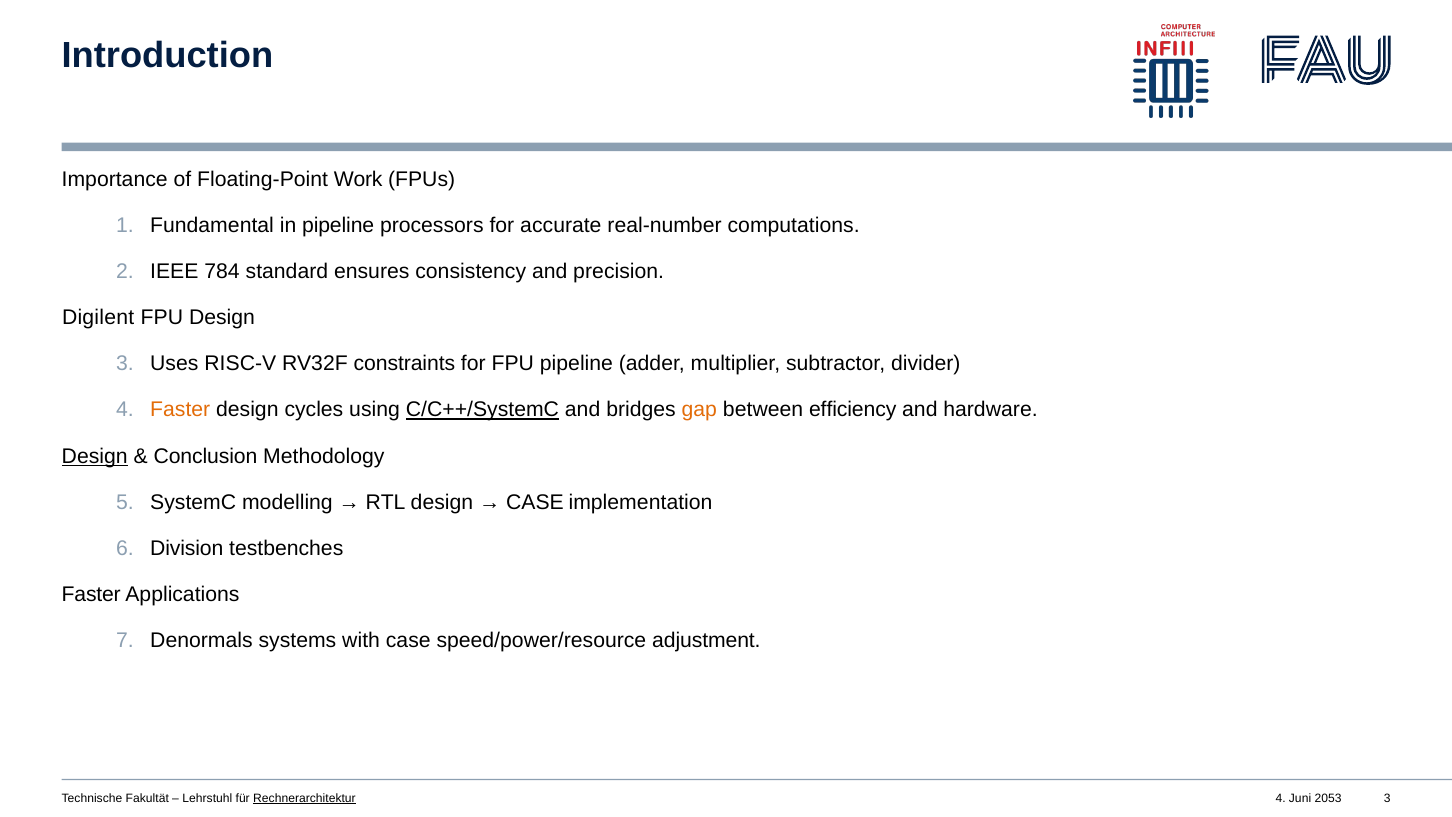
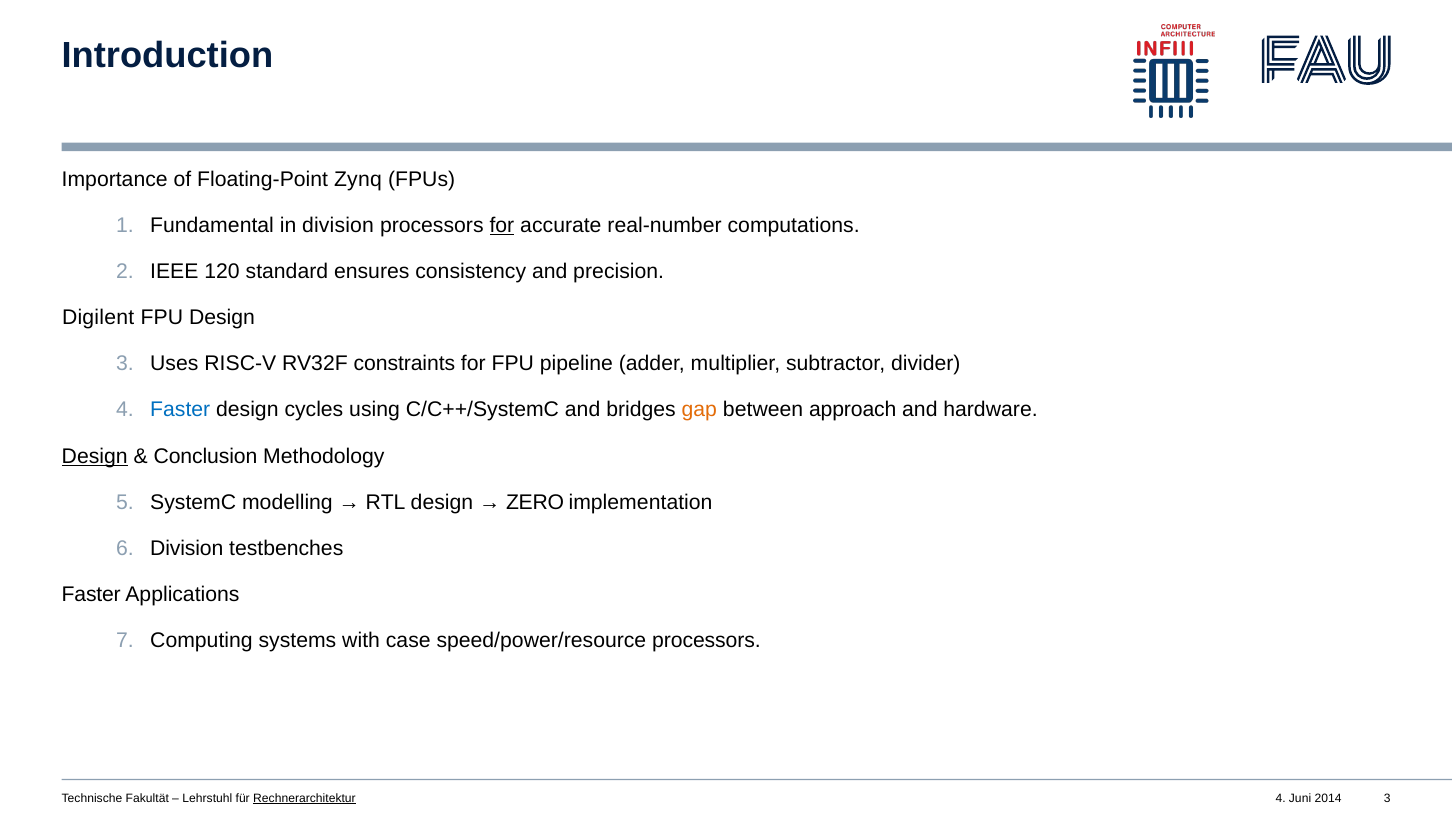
Work: Work -> Zynq (358, 179)
in pipeline: pipeline -> division (338, 226)
for underline: none -> present (502, 226)
784: 784 -> 120 (222, 272)
Faster colour: orange -> blue (180, 410)
C/C++/SystemC underline: present -> none (482, 410)
efficiency: efficiency -> approach (853, 410)
CASE: CASE -> ZERO (535, 502)
Denormals: Denormals -> Computing (201, 640)
speed/power/resource adjustment: adjustment -> processors (706, 640)
2053: 2053 -> 2014 (1328, 798)
